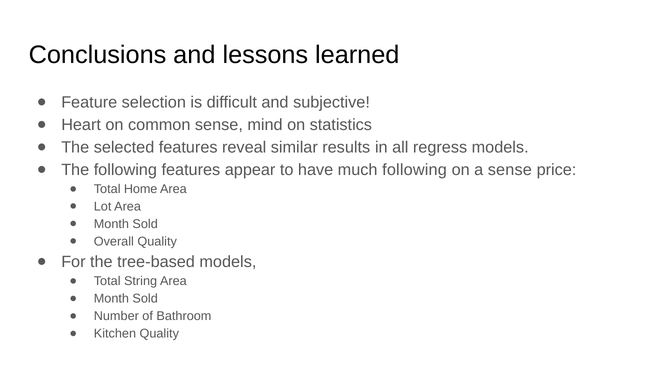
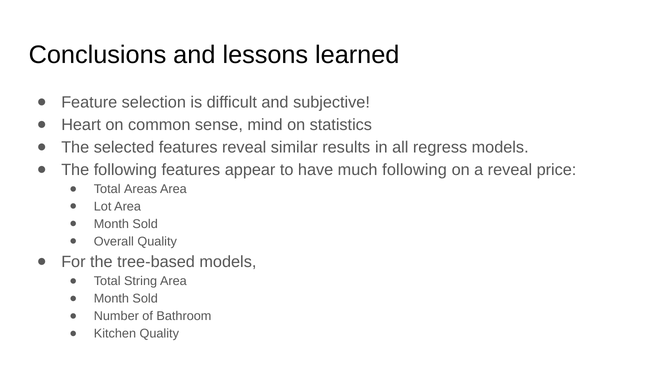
a sense: sense -> reveal (510, 170)
Home: Home -> Areas (141, 189)
